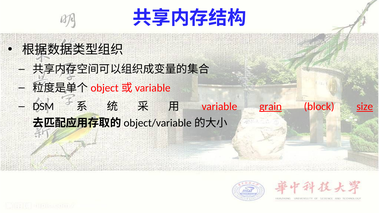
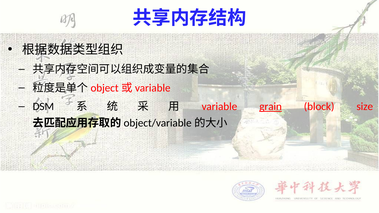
size underline: present -> none (365, 107)
